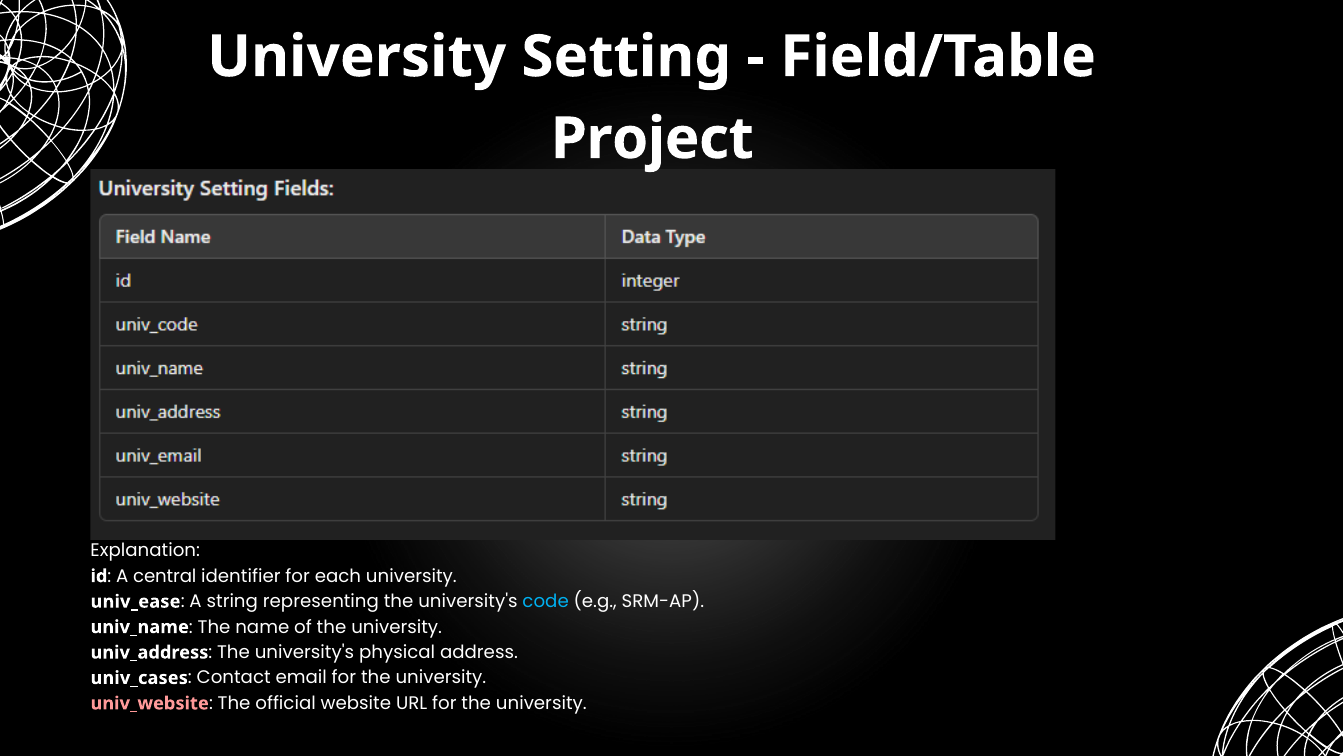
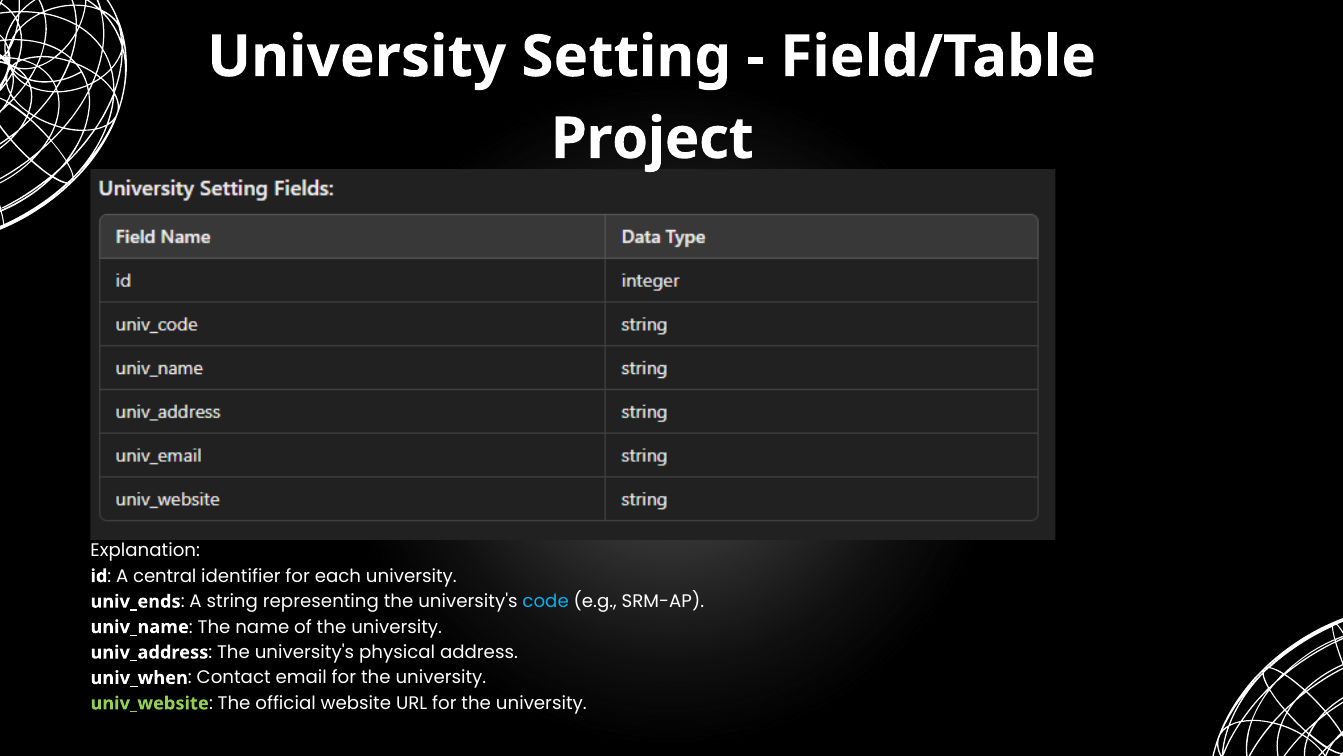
univ_ease: univ_ease -> univ_ends (136, 601)
univ_cases: univ_cases -> univ_when (139, 677)
univ_website colour: pink -> light green (150, 703)
